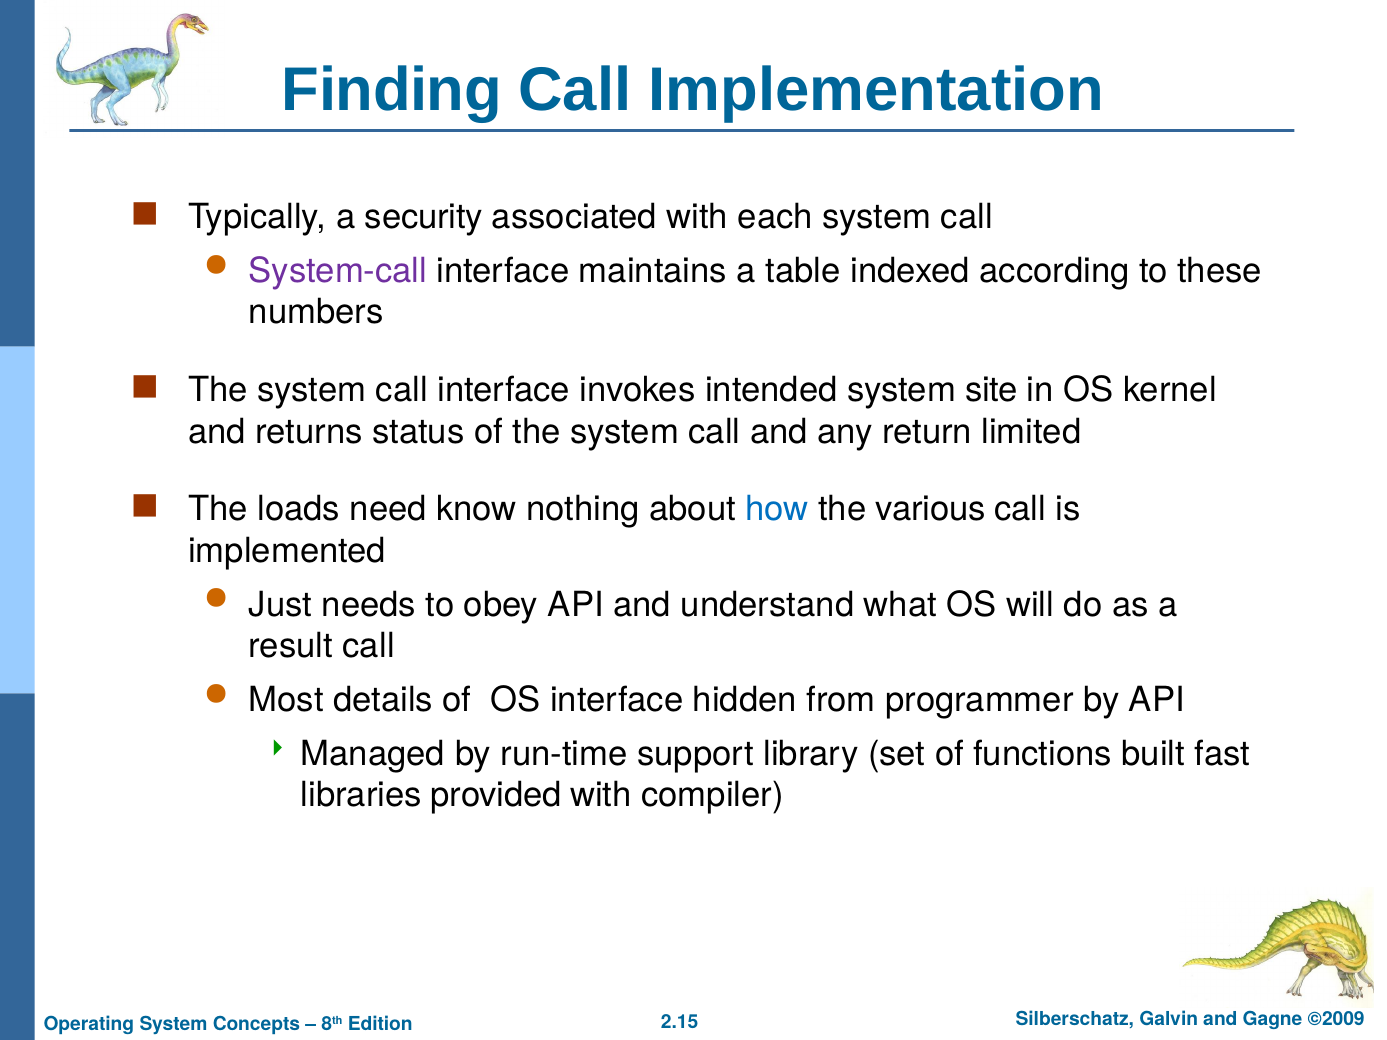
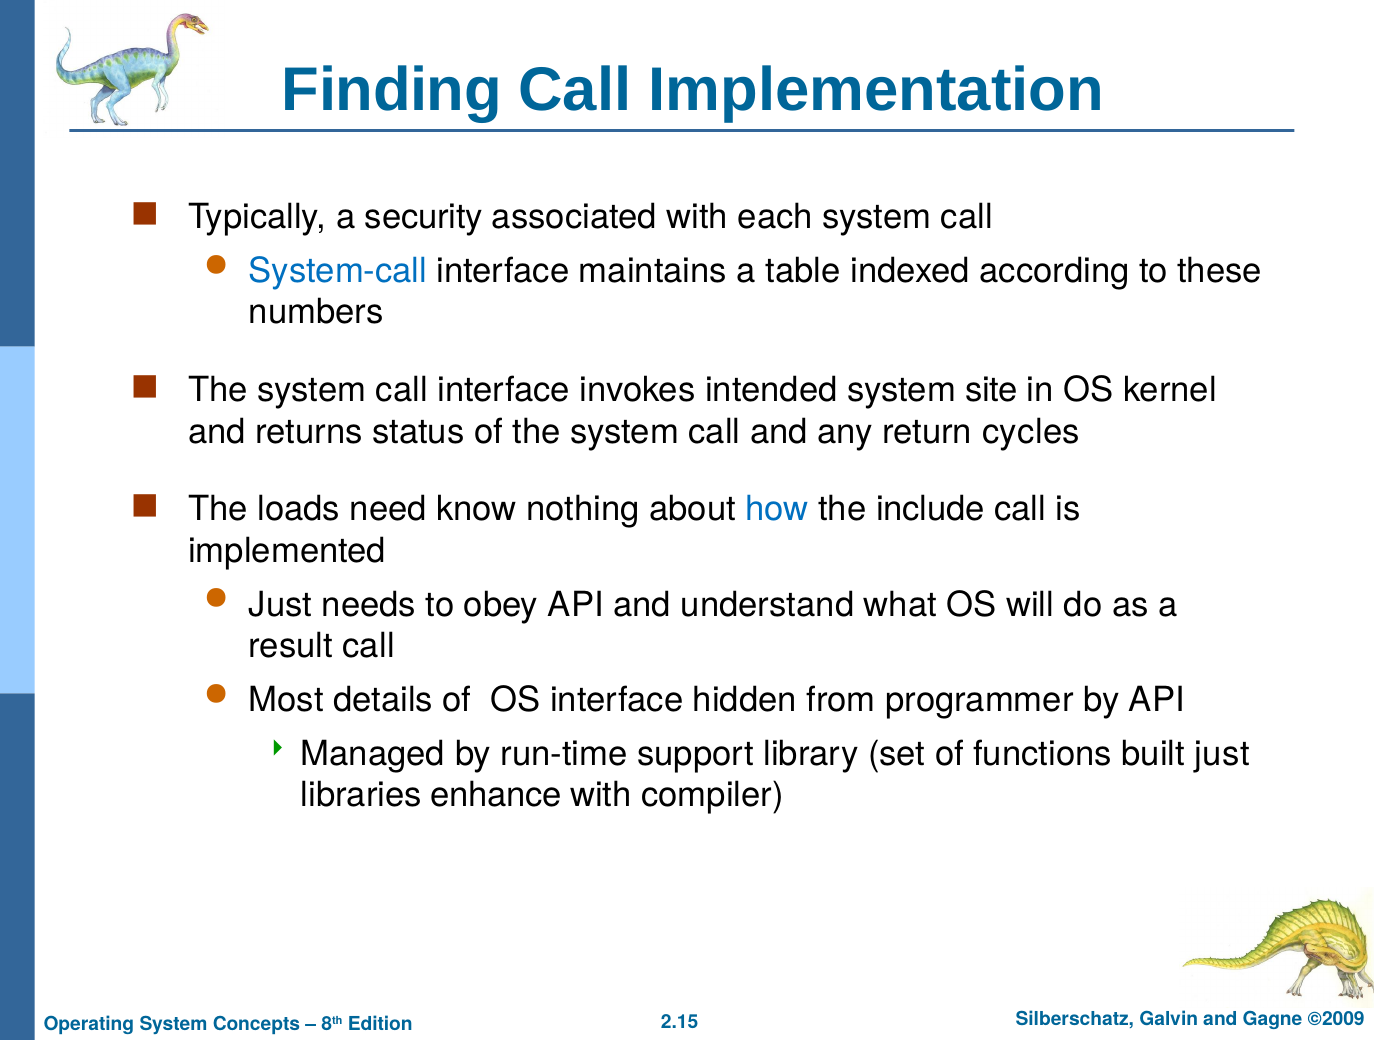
System-call colour: purple -> blue (338, 271)
limited: limited -> cycles (1031, 432)
various: various -> include (931, 509)
built fast: fast -> just (1222, 754)
provided: provided -> enhance (496, 795)
